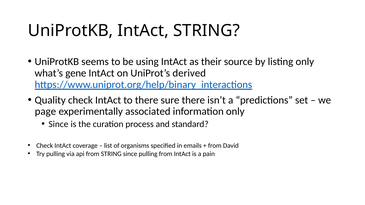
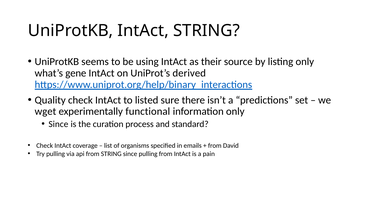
to there: there -> listed (147, 100)
page: page -> wget (45, 112)
associated: associated -> functional (148, 112)
